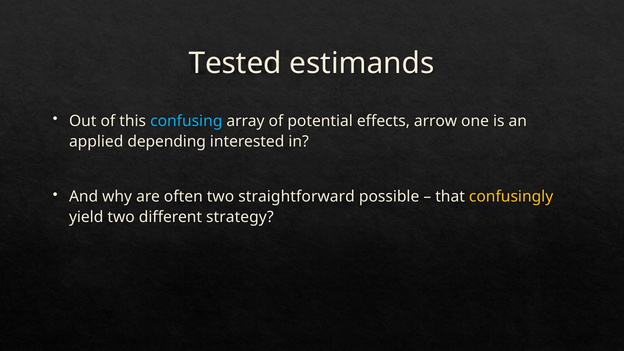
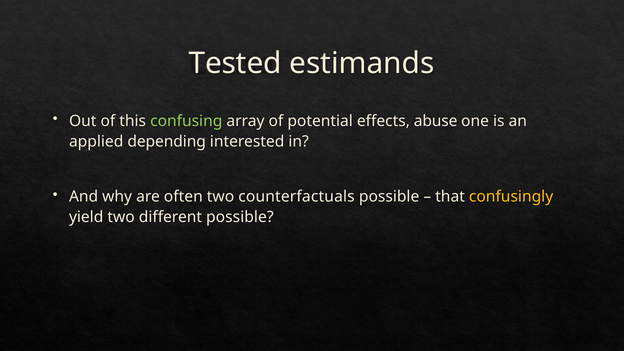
confusing colour: light blue -> light green (186, 121)
arrow: arrow -> abuse (436, 121)
straightforward: straightforward -> counterfactuals (296, 197)
different strategy: strategy -> possible (240, 217)
